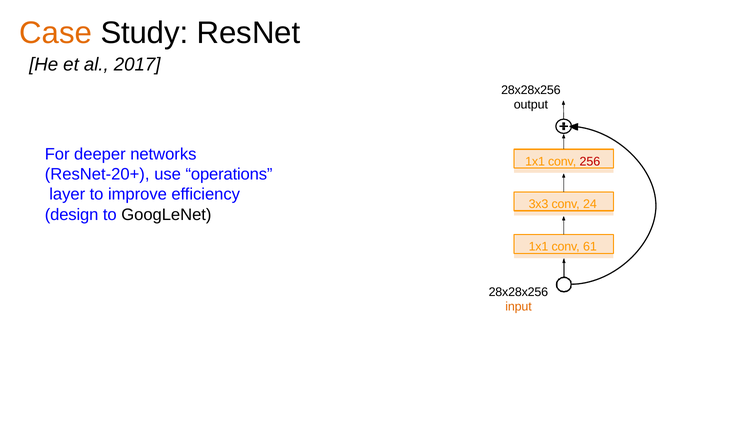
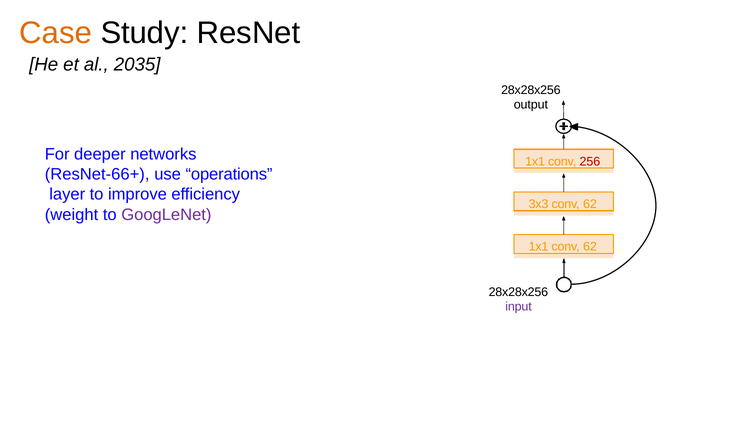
al 2017: 2017 -> 2035 (137, 65)
ResNet-20+: ResNet-20+ -> ResNet-66+ (97, 174)
3x3 conv 24: 24 -> 62 (590, 204)
design: design -> weight (72, 214)
GoogLeNet colour: black -> purple (166, 214)
1x1 conv 61: 61 -> 62 (590, 247)
input colour: orange -> purple (519, 307)
